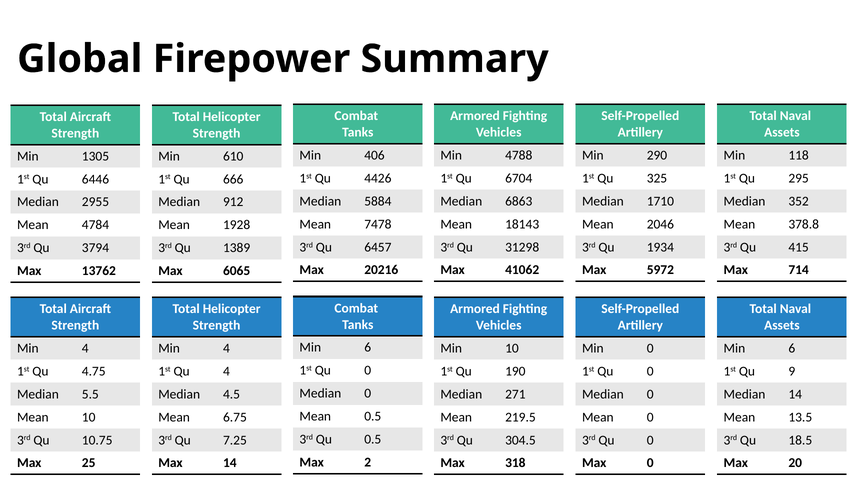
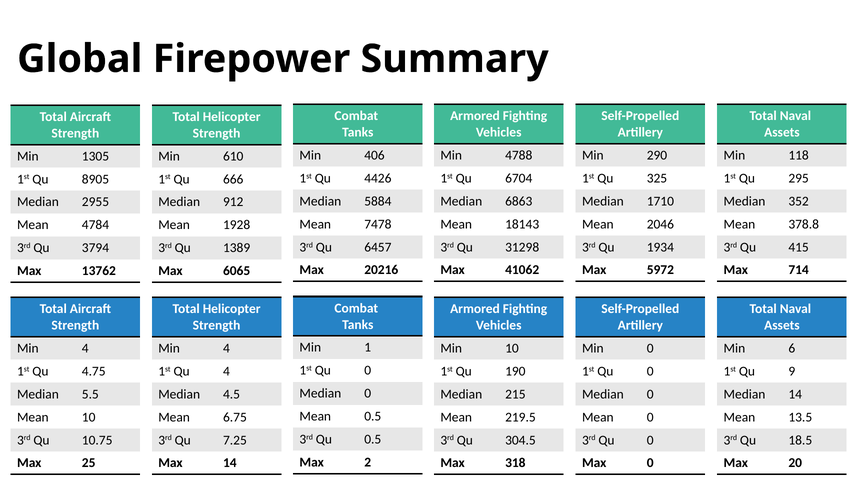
6446: 6446 -> 8905 (95, 179)
6: 6 -> 1 (368, 348)
271: 271 -> 215 (515, 394)
